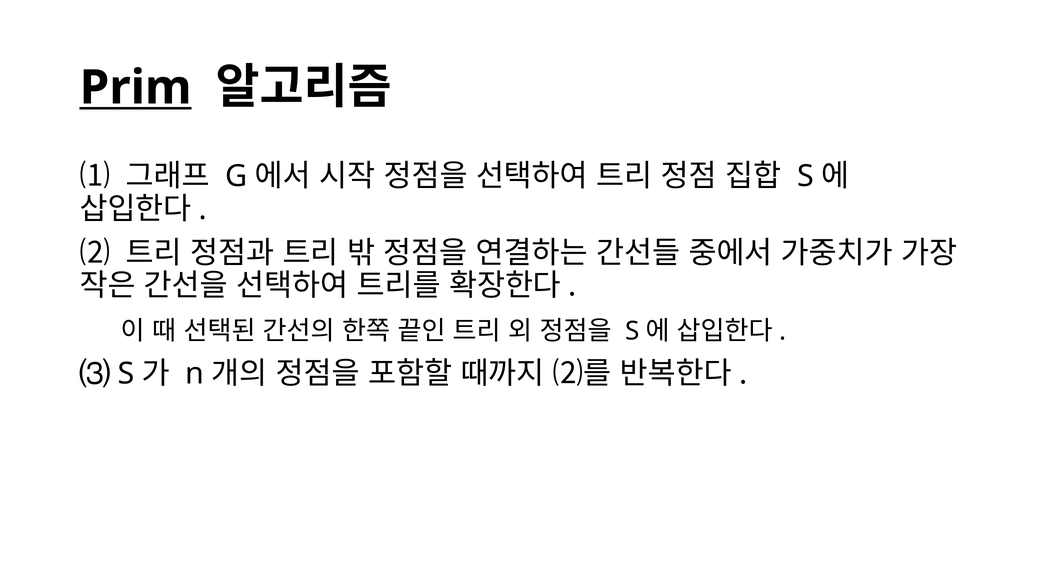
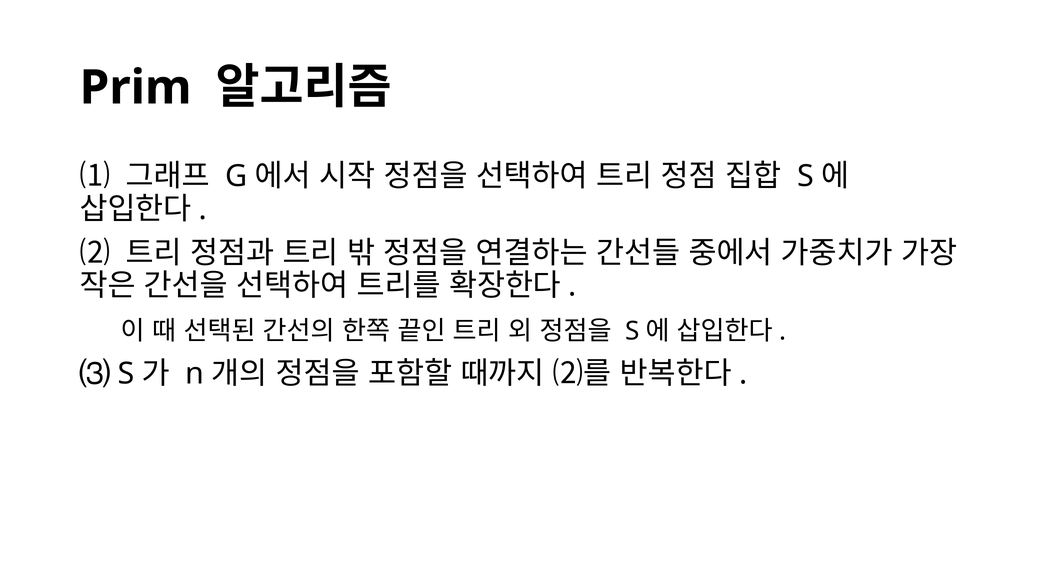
Prim underline: present -> none (136, 88)
